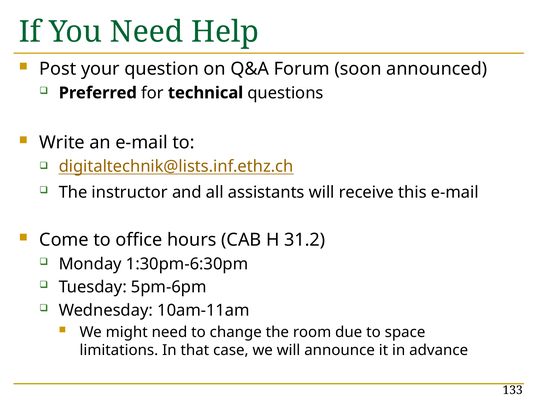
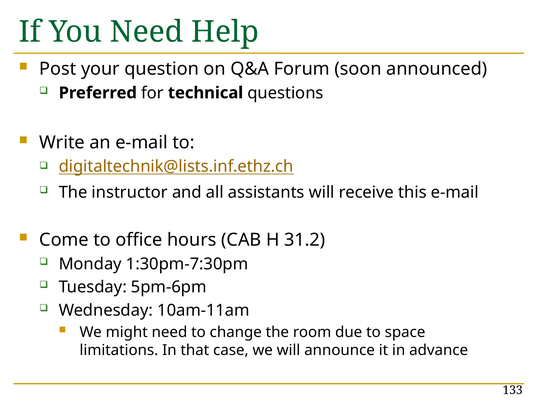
1:30pm-6:30pm: 1:30pm-6:30pm -> 1:30pm-7:30pm (187, 264)
